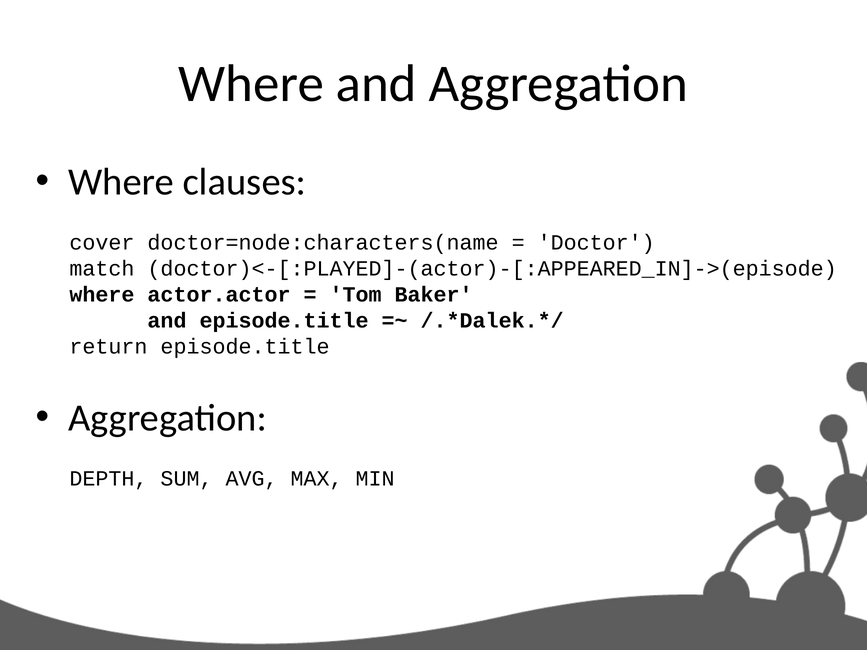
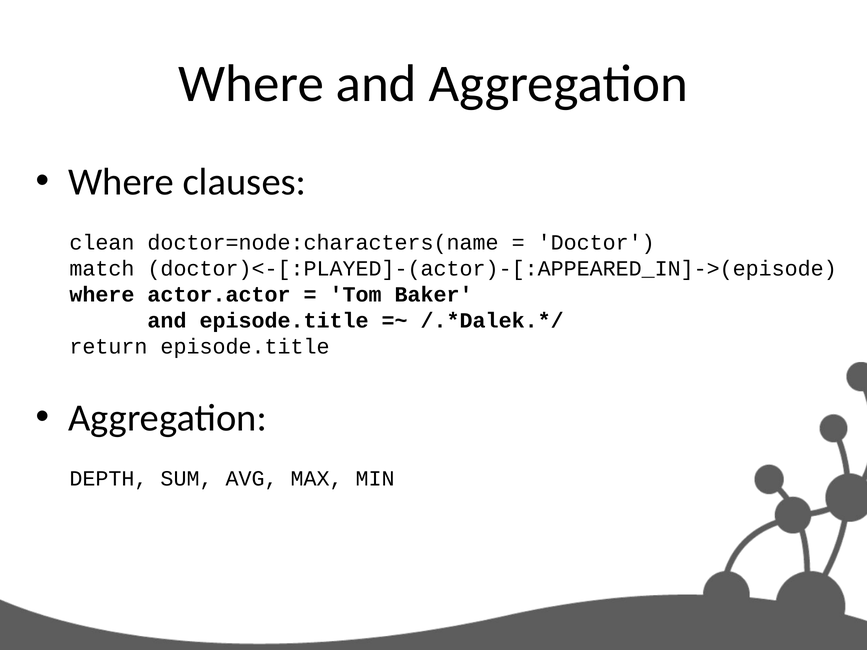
cover: cover -> clean (102, 243)
